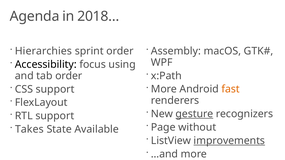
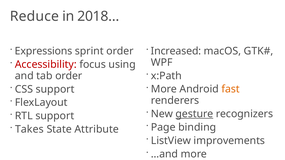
Agenda: Agenda -> Reduce (34, 16)
Assembly: Assembly -> Increased (176, 51)
Hierarchies: Hierarchies -> Expressions (44, 51)
Accessibility colour: black -> red (46, 65)
without: without -> binding (197, 127)
Available: Available -> Attribute (97, 130)
improvements underline: present -> none (229, 141)
